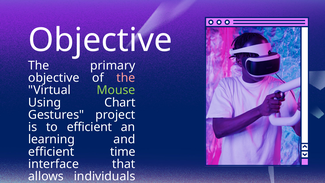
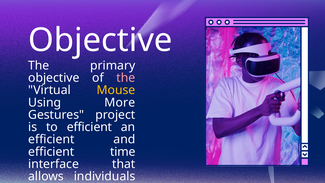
Mouse colour: light green -> yellow (116, 90)
Chart: Chart -> More (120, 102)
learning: learning -> efficient (51, 139)
